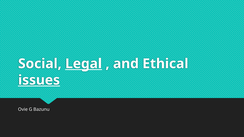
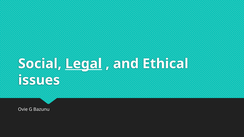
issues underline: present -> none (39, 80)
